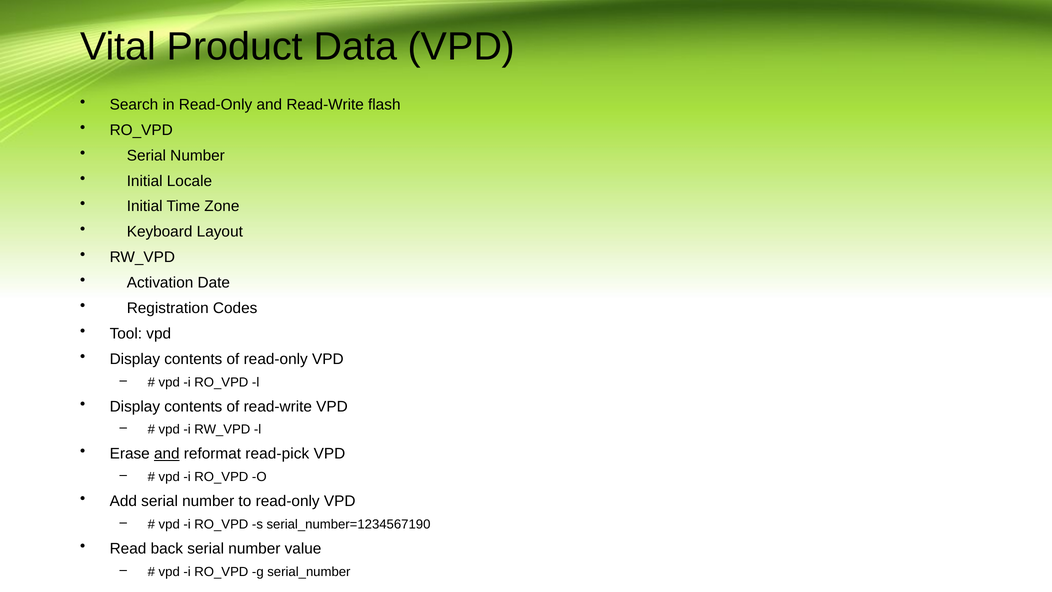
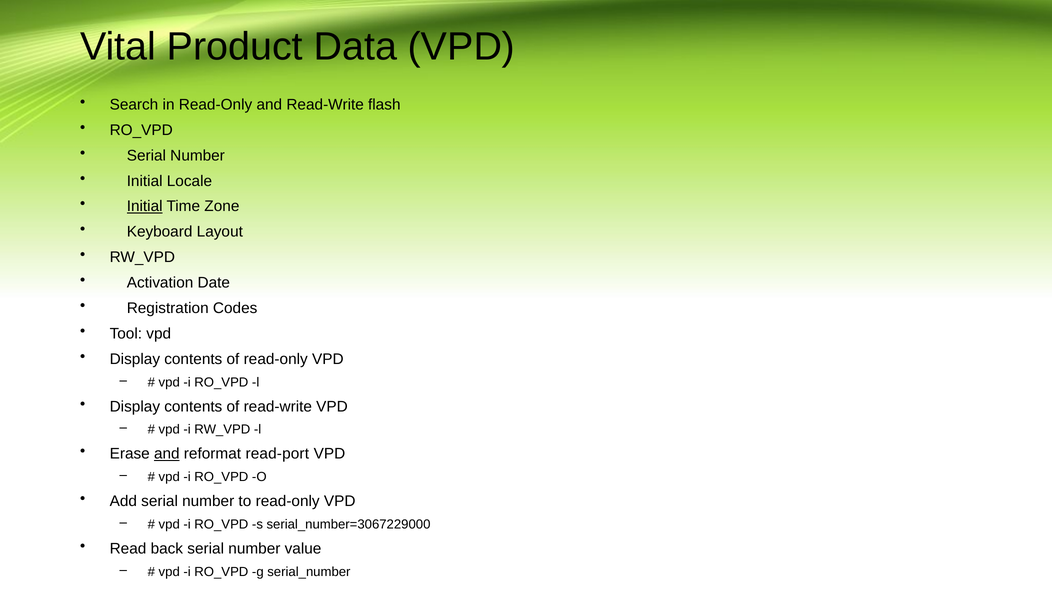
Initial underline: none -> present (145, 206)
read-pick: read-pick -> read-port (277, 454)
serial_number=1234567190: serial_number=1234567190 -> serial_number=3067229000 (348, 524)
